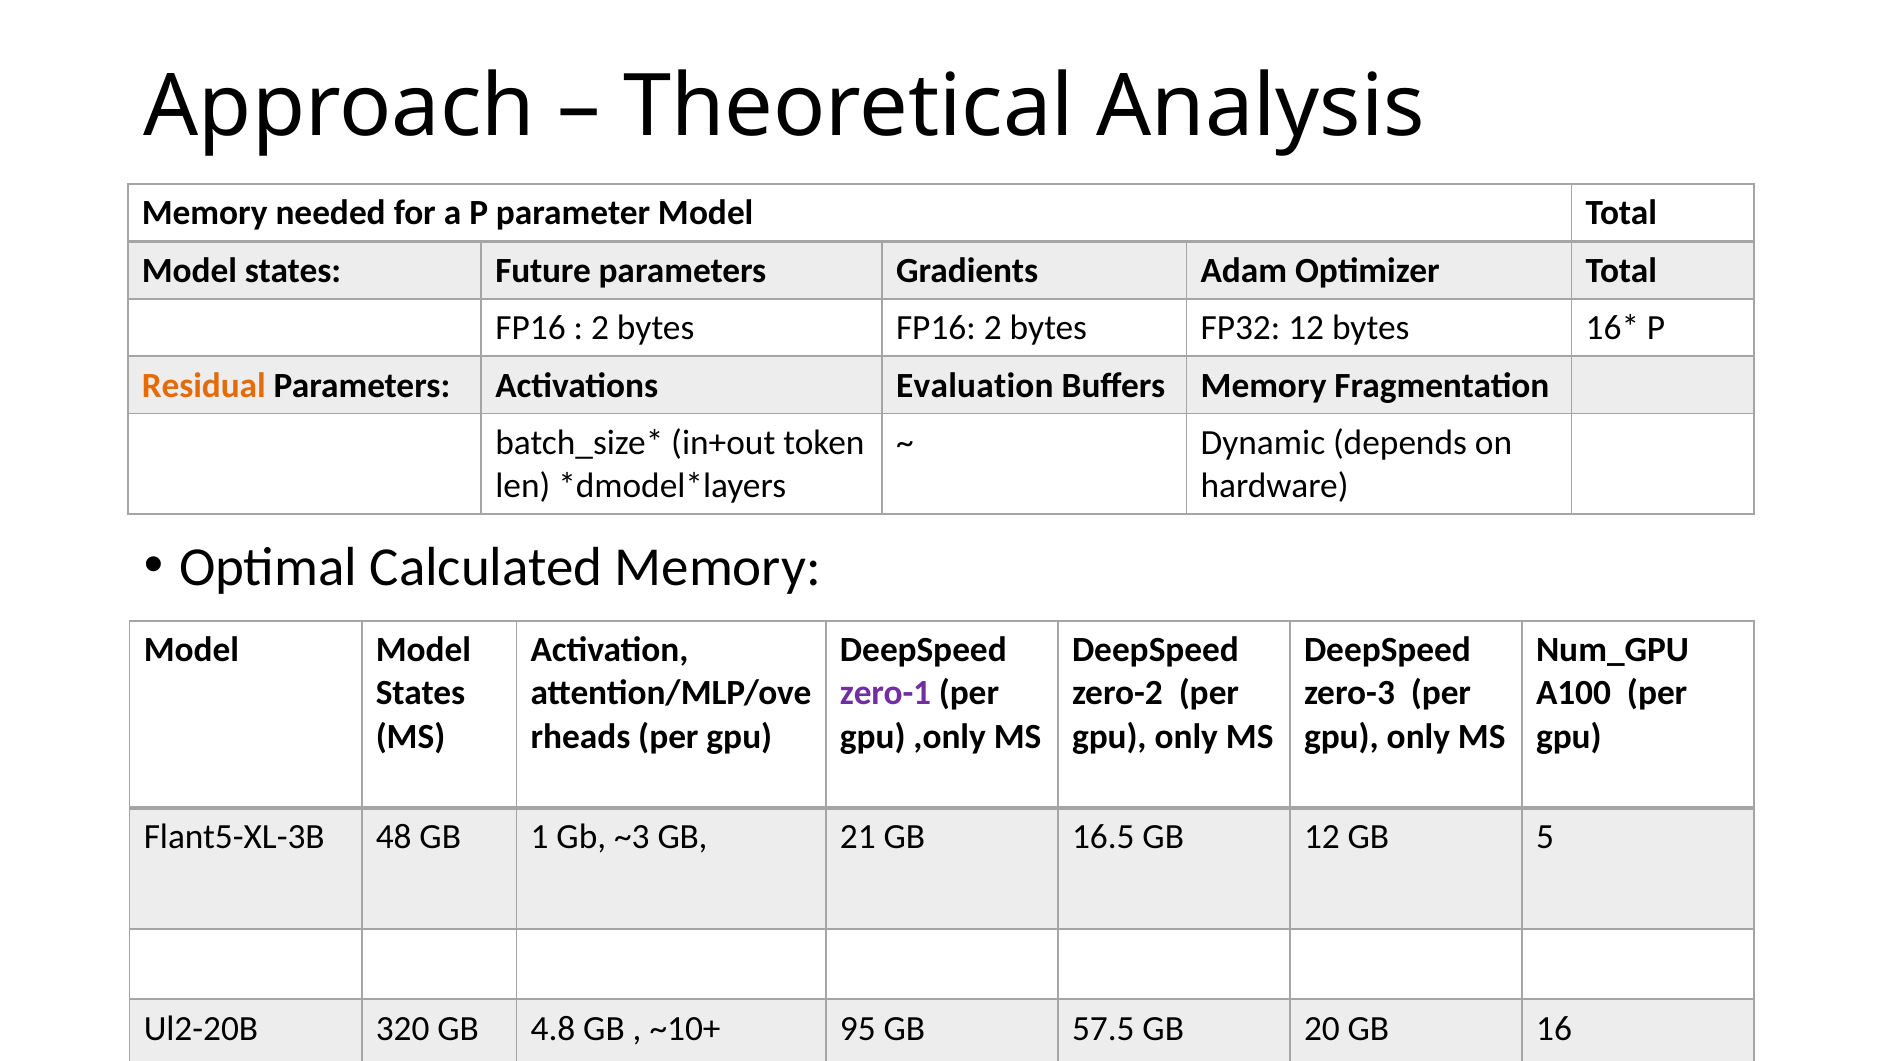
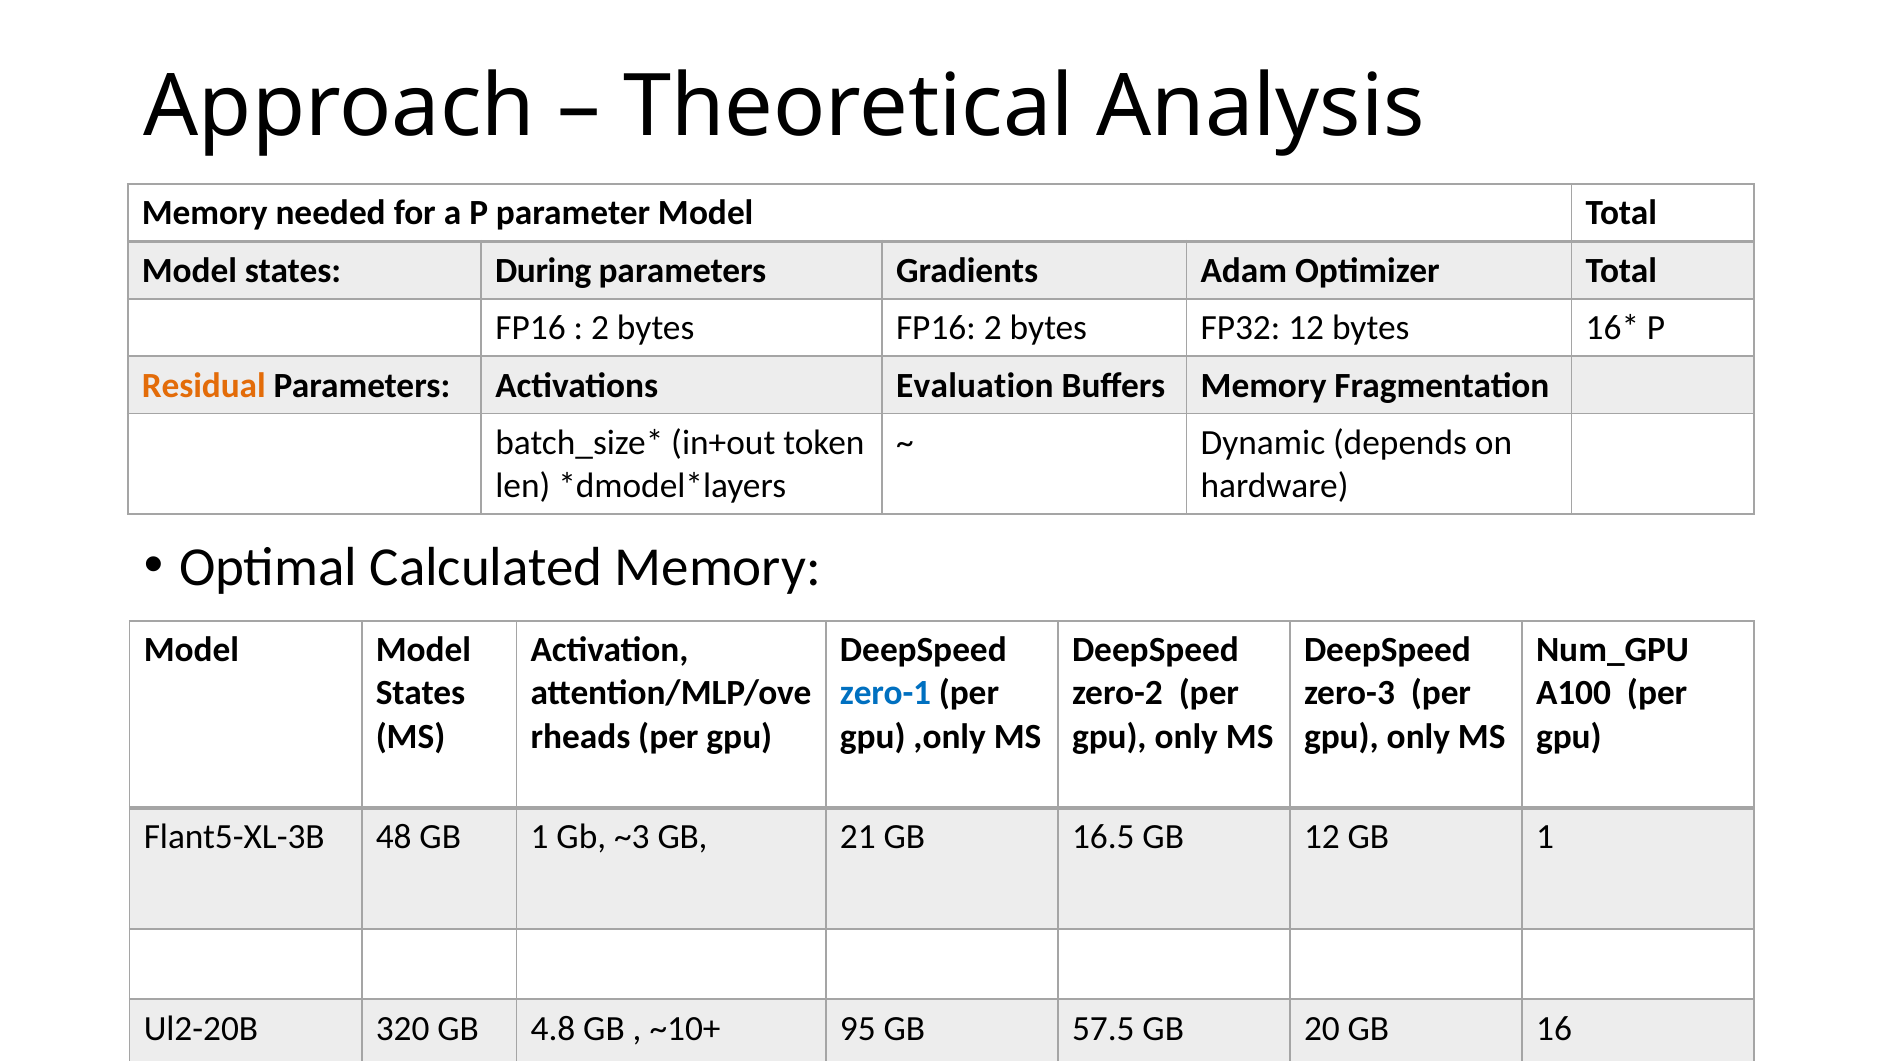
Future: Future -> During (543, 271)
zero-1 colour: purple -> blue (885, 693)
12 GB 5: 5 -> 1 (1545, 837)
